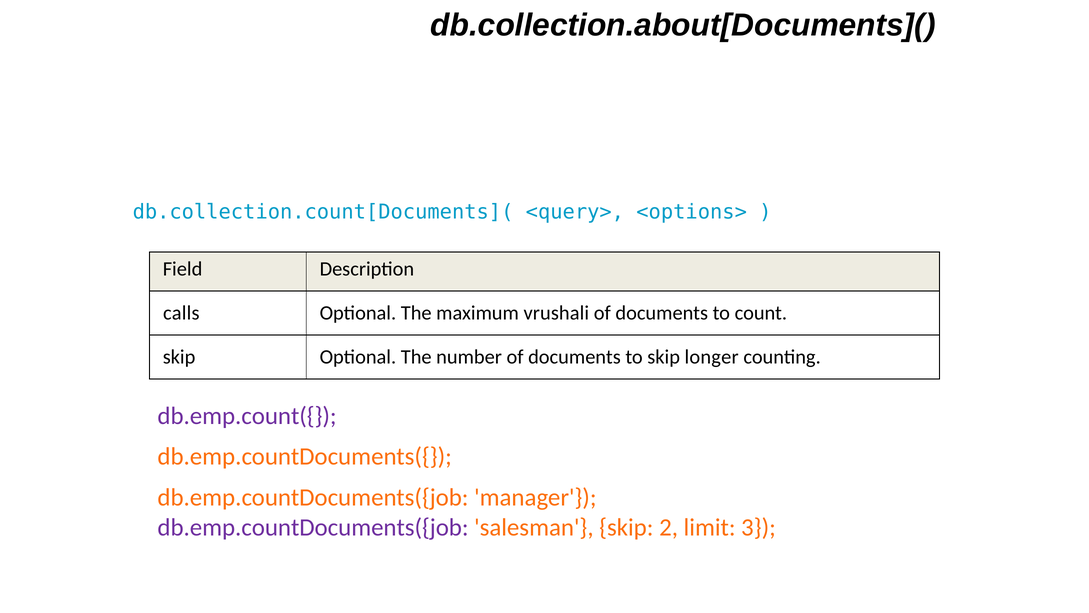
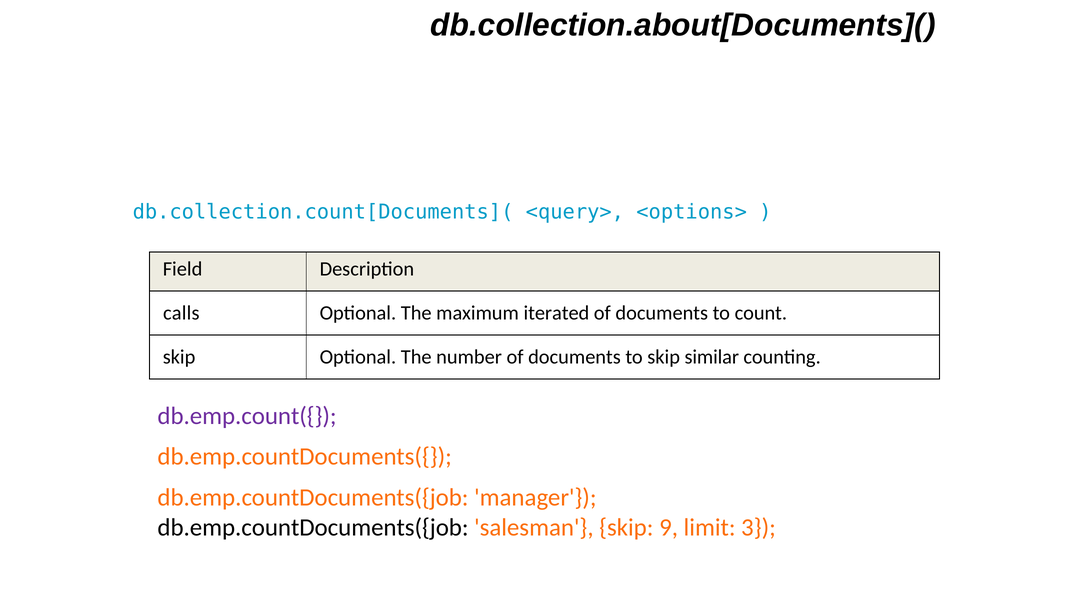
vrushali: vrushali -> iterated (556, 313)
longer: longer -> similar (712, 357)
db.emp.countDocuments({job colour: purple -> black (313, 527)
2: 2 -> 9 (669, 527)
